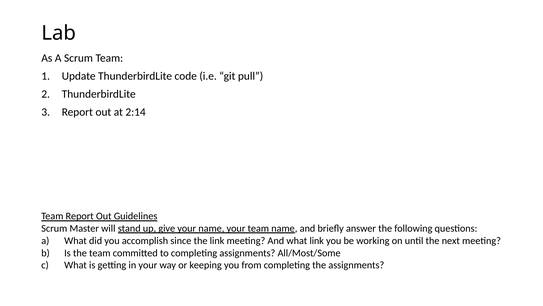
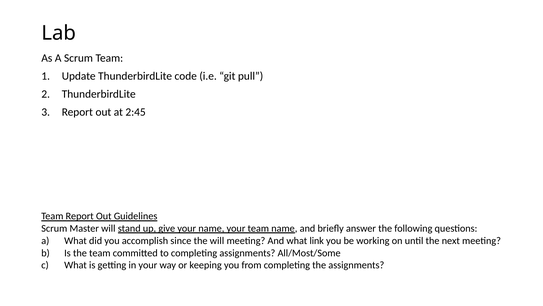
2:14: 2:14 -> 2:45 (136, 112)
the link: link -> will (217, 240)
